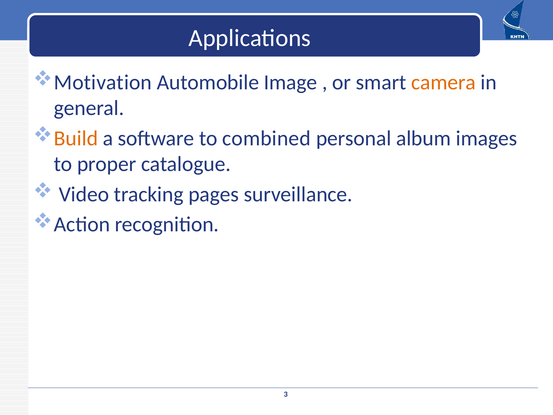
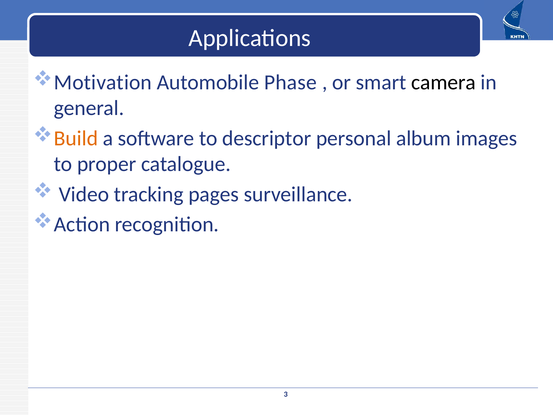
Image: Image -> Phase (290, 82)
camera colour: orange -> black (443, 82)
combined: combined -> descriptor (267, 138)
